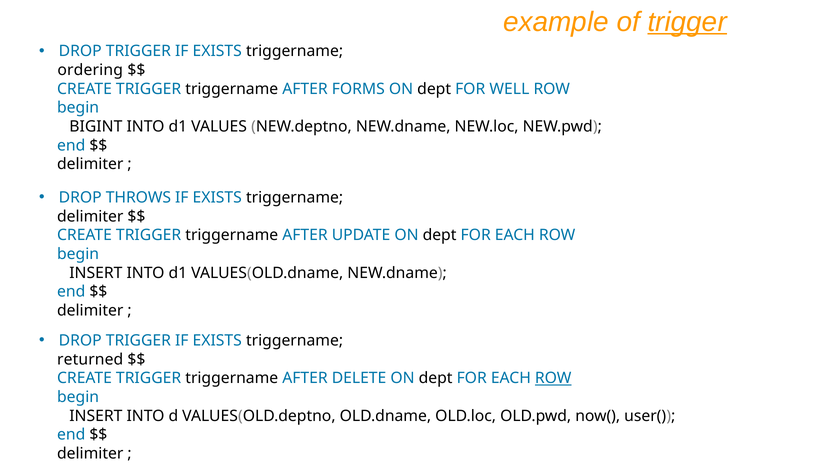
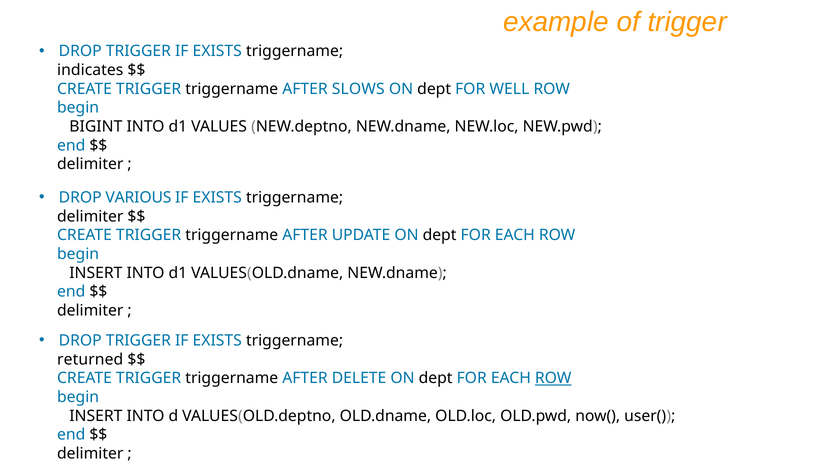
trigger underline: present -> none (687, 22)
ordering: ordering -> indicates (90, 70)
FORMS: FORMS -> SLOWS (358, 89)
THROWS: THROWS -> VARIOUS (138, 198)
